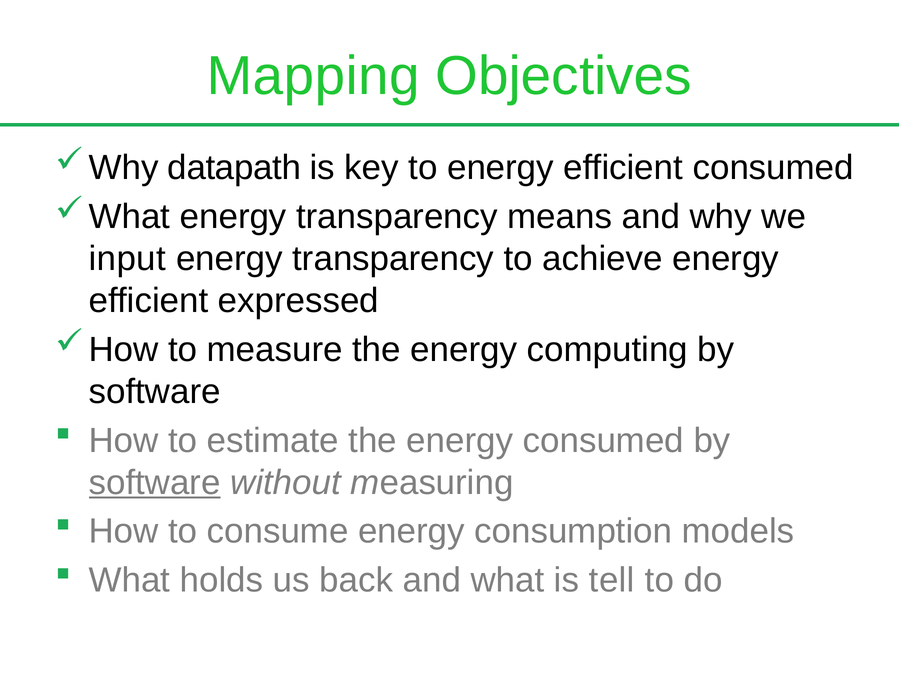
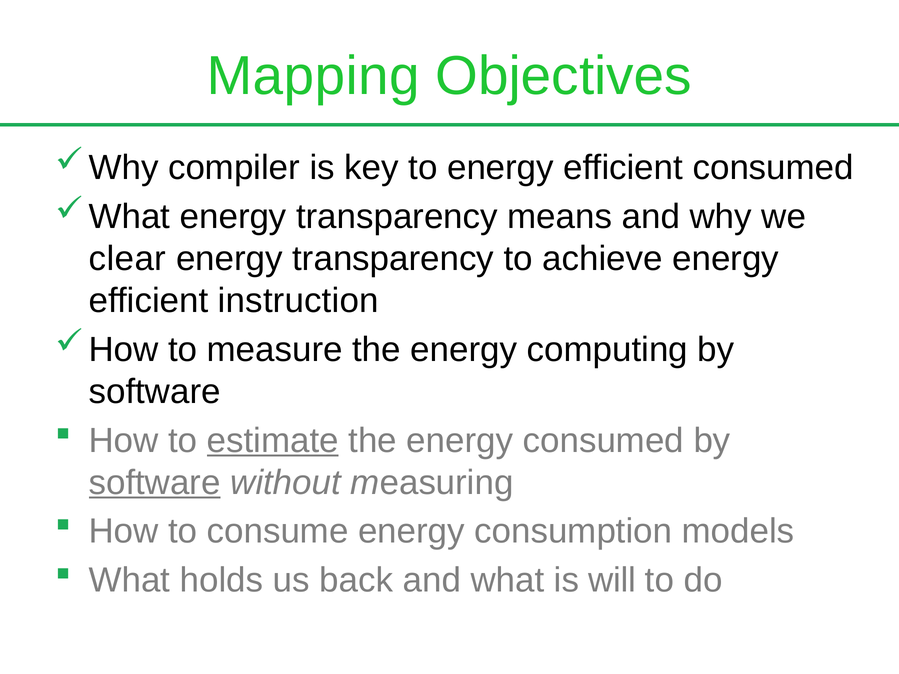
datapath: datapath -> compiler (234, 168)
input: input -> clear (127, 259)
expressed: expressed -> instruction (298, 301)
estimate underline: none -> present (273, 441)
tell: tell -> will (612, 581)
